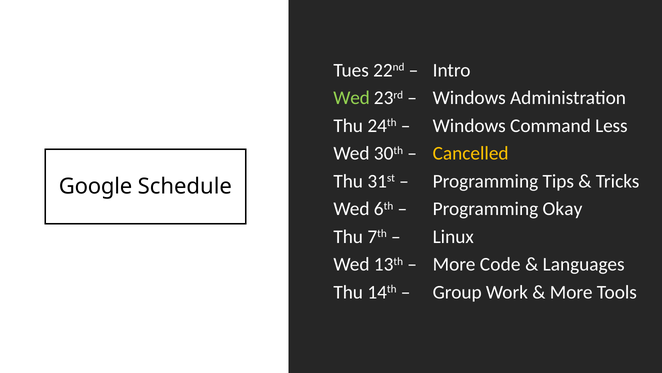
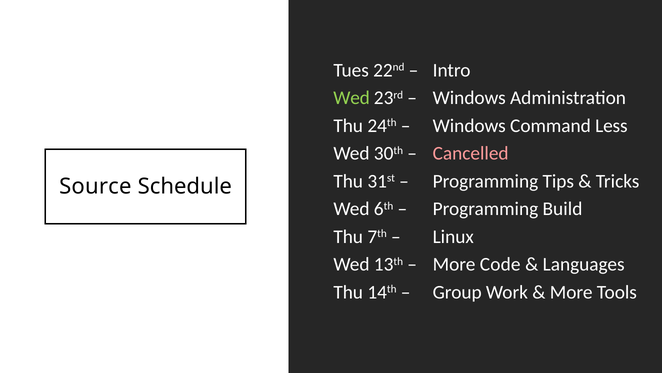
Cancelled colour: yellow -> pink (471, 153)
Google: Google -> Source (95, 186)
Okay: Okay -> Build (563, 209)
